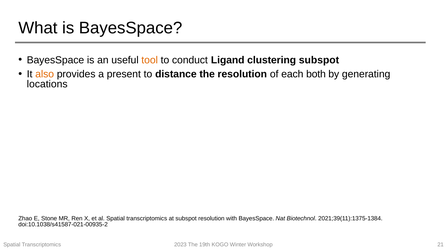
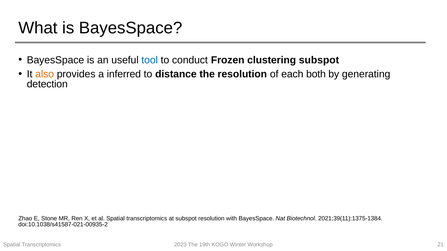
tool colour: orange -> blue (150, 60)
Ligand: Ligand -> Frozen (228, 60)
present: present -> inferred (124, 74)
locations: locations -> detection (47, 84)
